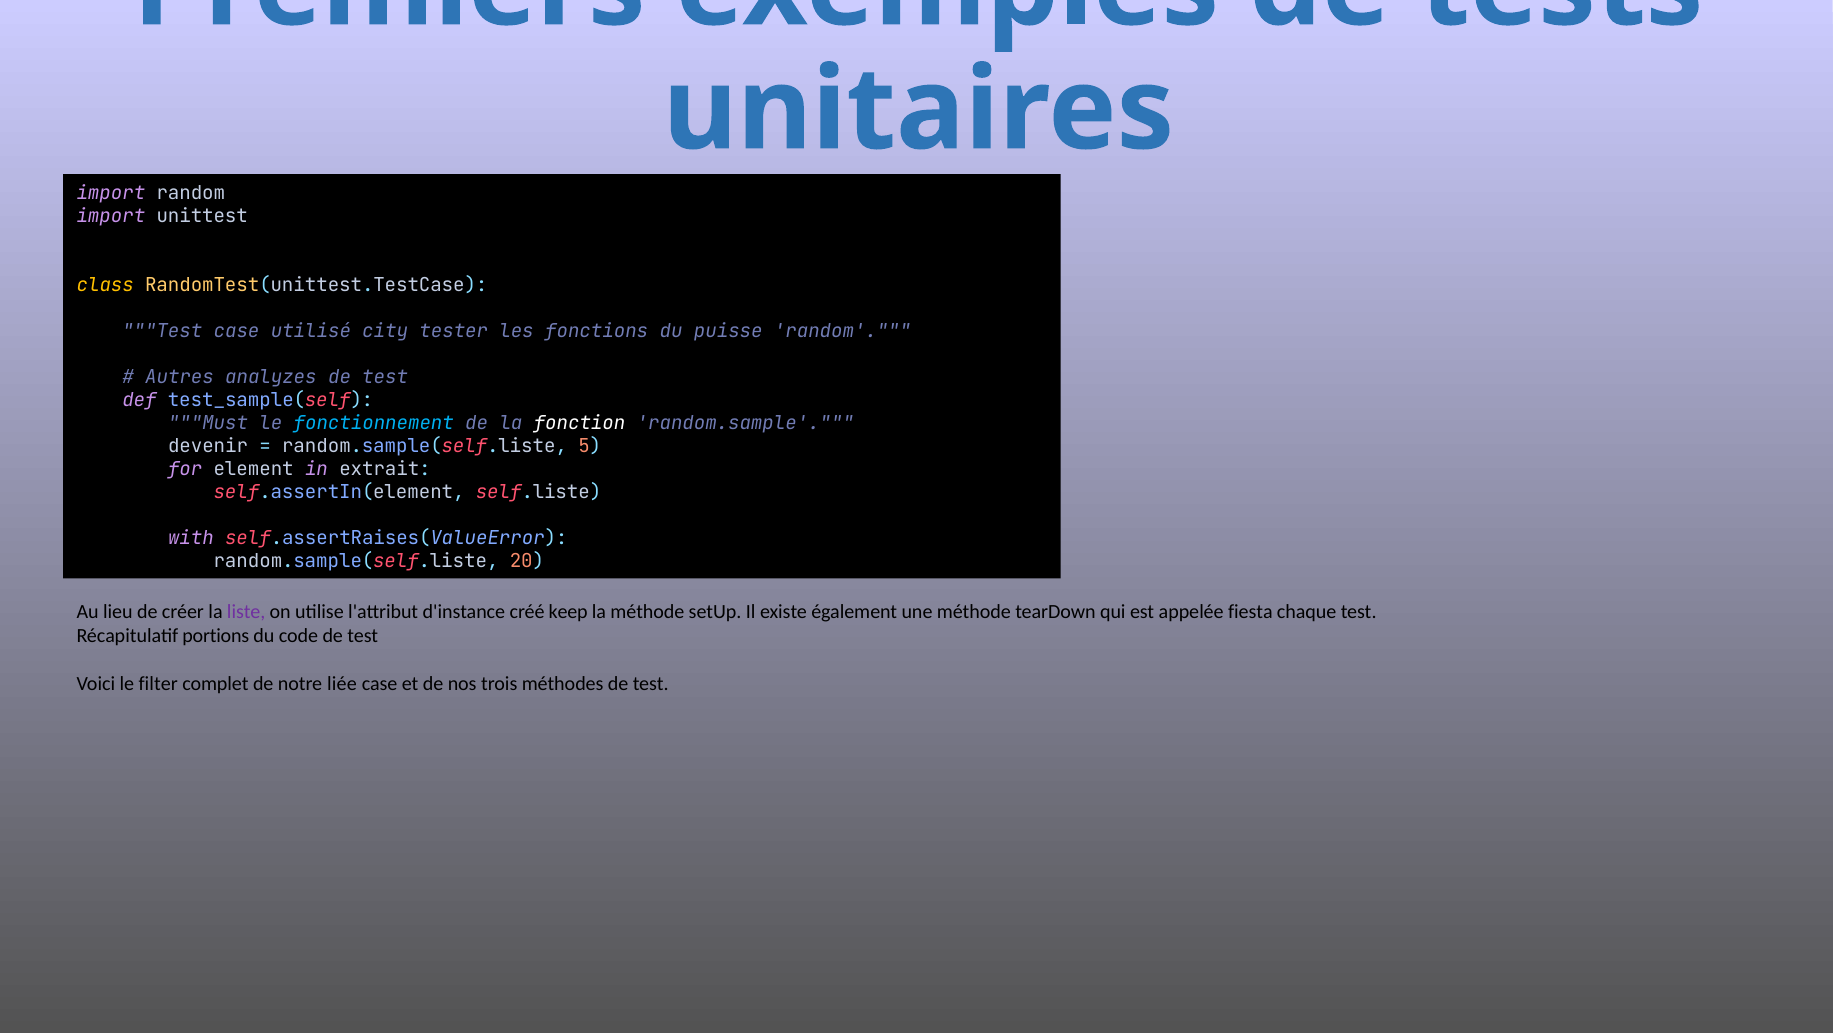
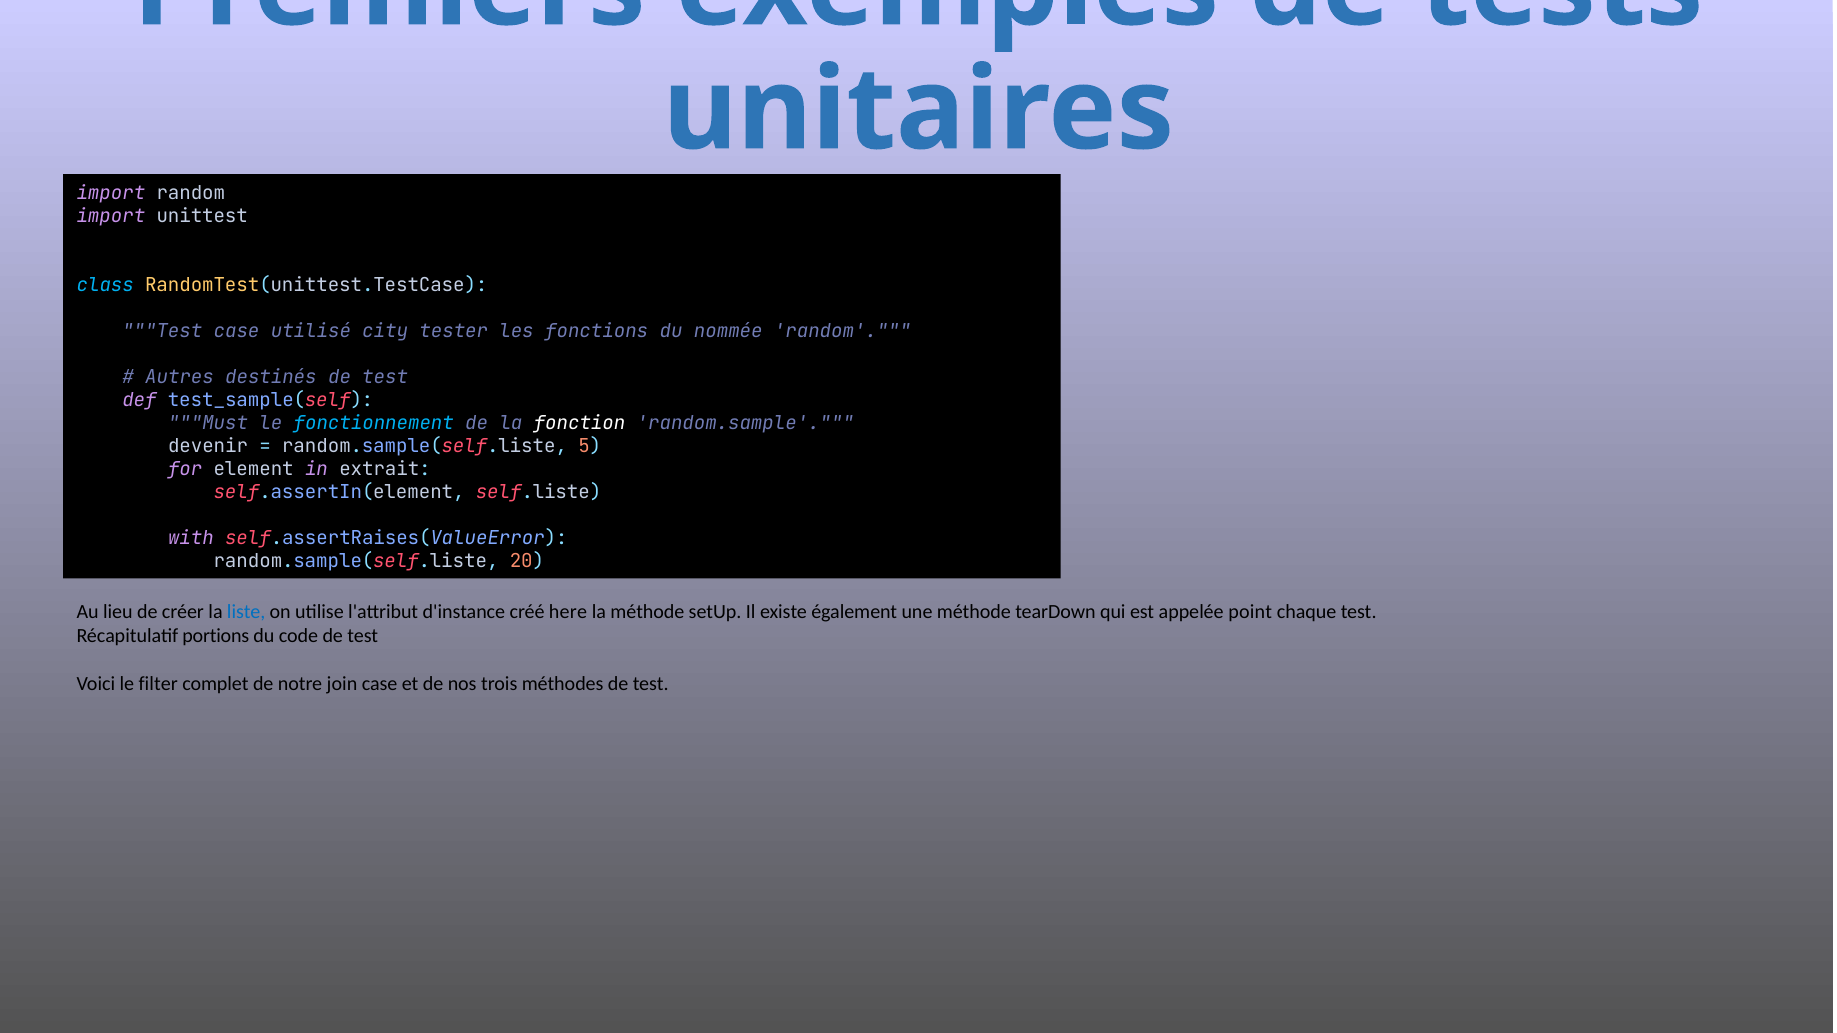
class colour: yellow -> light blue (105, 286)
puisse: puisse -> nommée (728, 332)
analyzes: analyzes -> destinés (271, 378)
liste colour: purple -> blue (246, 612)
keep: keep -> here (568, 612)
fiesta: fiesta -> point (1250, 612)
liée: liée -> join (342, 684)
